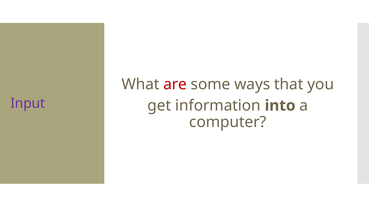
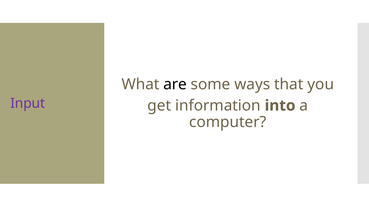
are colour: red -> black (175, 85)
